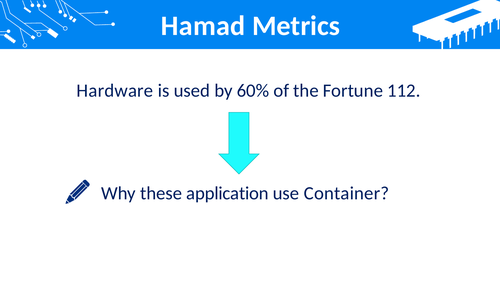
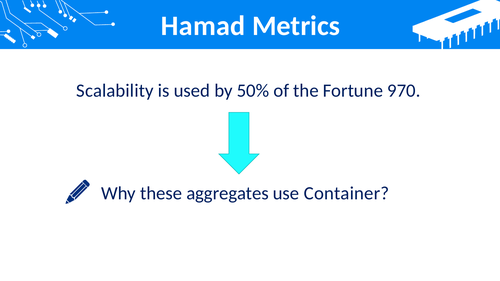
Hardware: Hardware -> Scalability (115, 91)
60%: 60% -> 50% (253, 91)
112: 112 -> 970 (404, 91)
application: application -> aggregates (228, 194)
